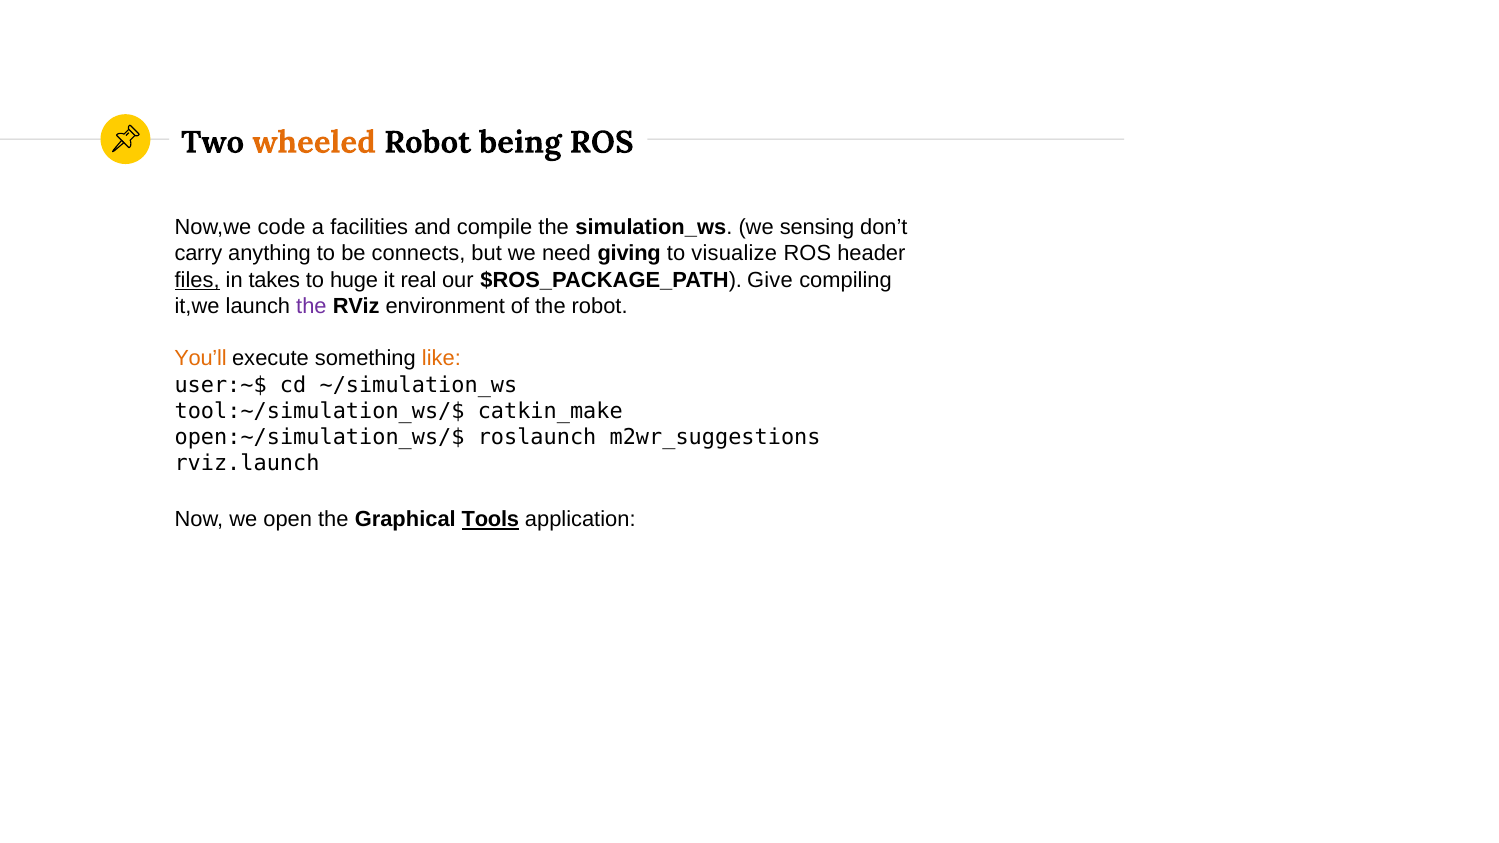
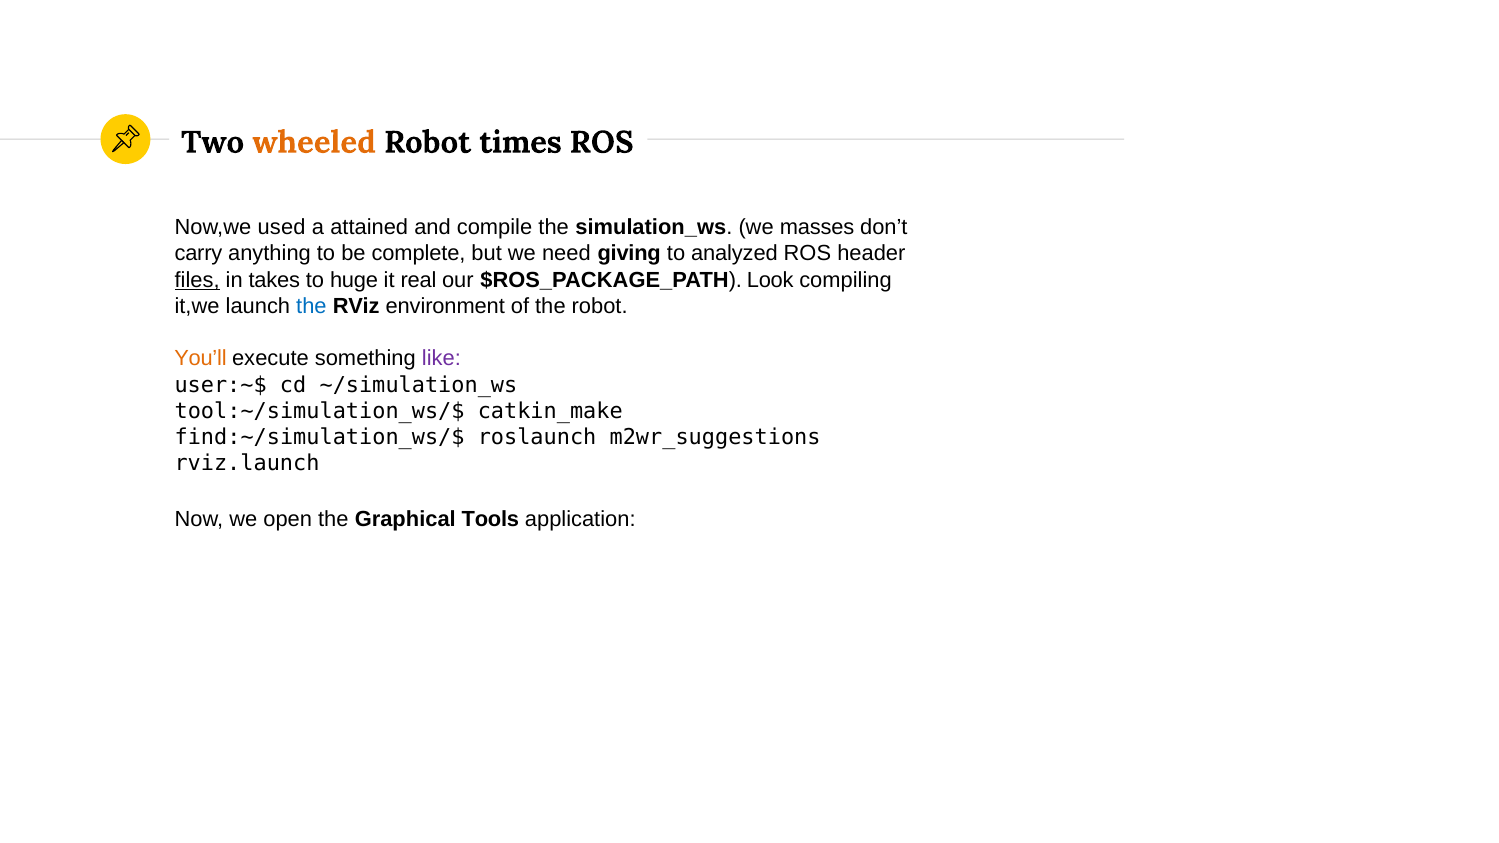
being: being -> times (521, 142)
code: code -> used (282, 227)
facilities: facilities -> attained (369, 227)
sensing: sensing -> masses (817, 227)
connects: connects -> complete (419, 254)
visualize: visualize -> analyzed (734, 254)
Give: Give -> Look (770, 280)
the colour: purple -> blue (311, 306)
like colour: orange -> purple (441, 359)
open:~/simulation_ws/$: open:~/simulation_ws/$ -> find:~/simulation_ws/$ (320, 437)
Tools underline: present -> none (490, 520)
